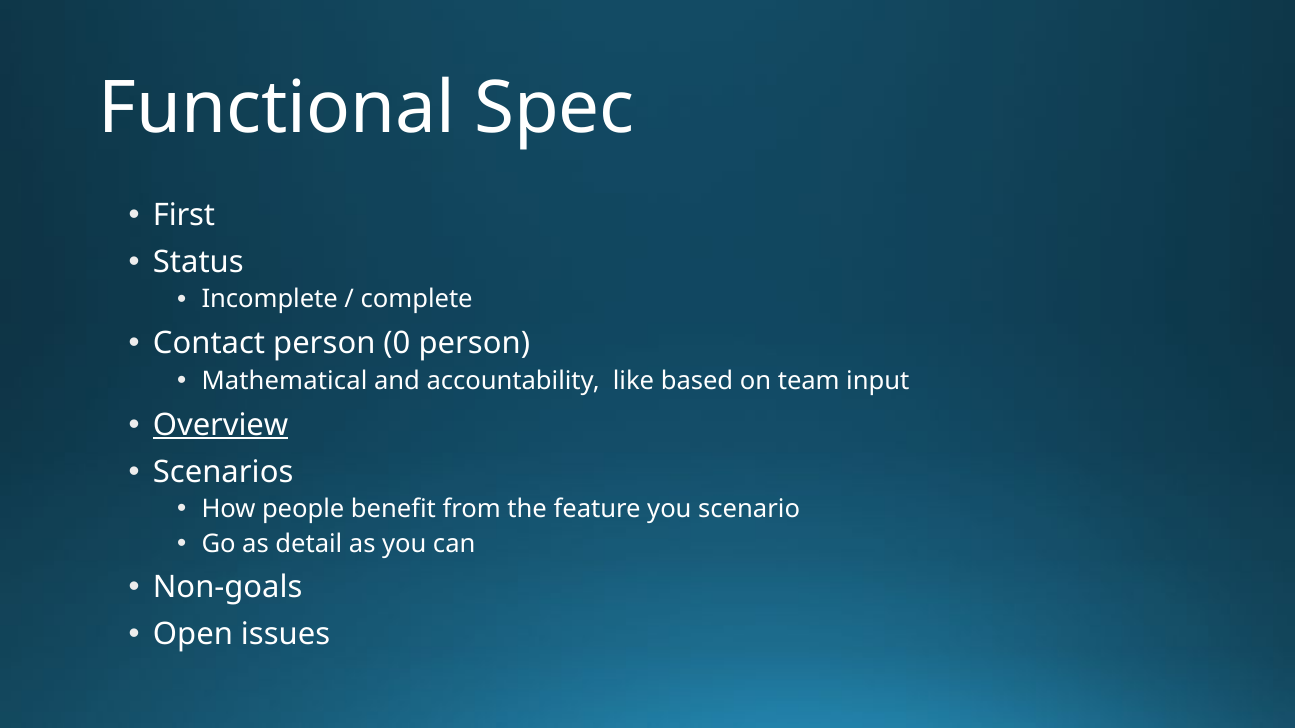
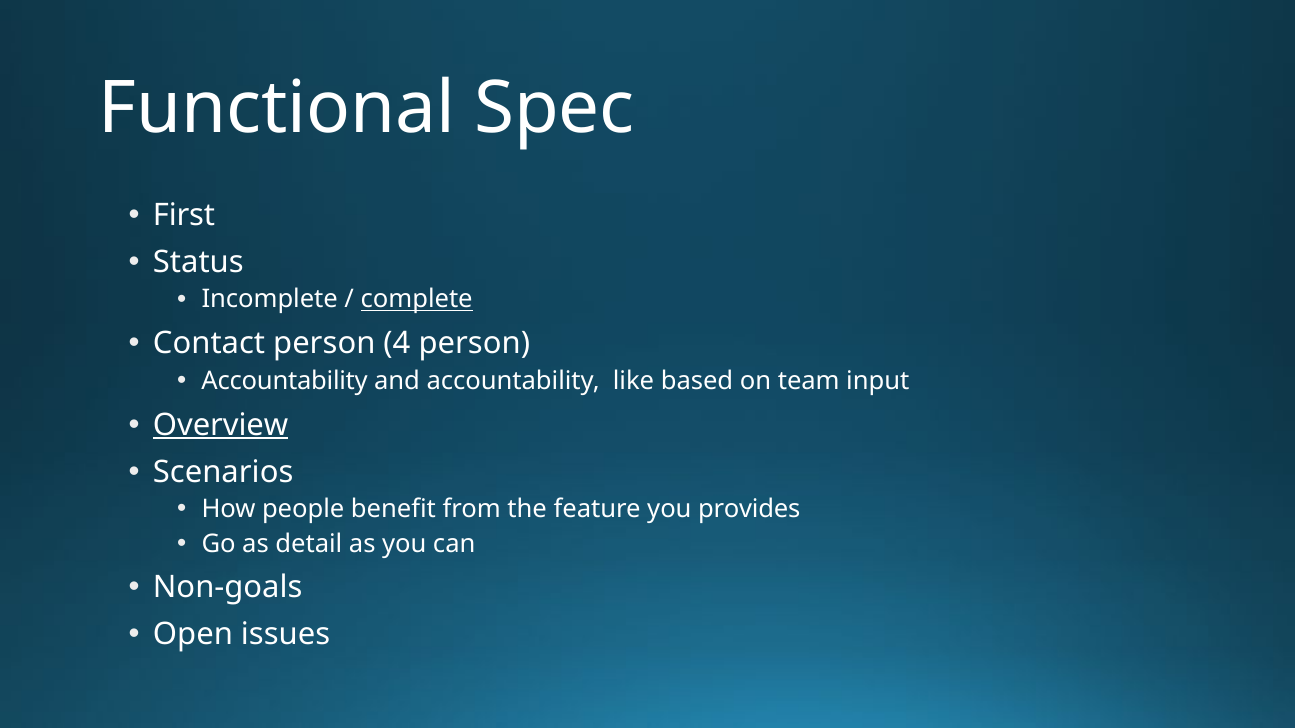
complete underline: none -> present (417, 300)
0: 0 -> 4 (397, 344)
Mathematical: Mathematical -> Accountability (285, 381)
scenario: scenario -> provides (749, 509)
